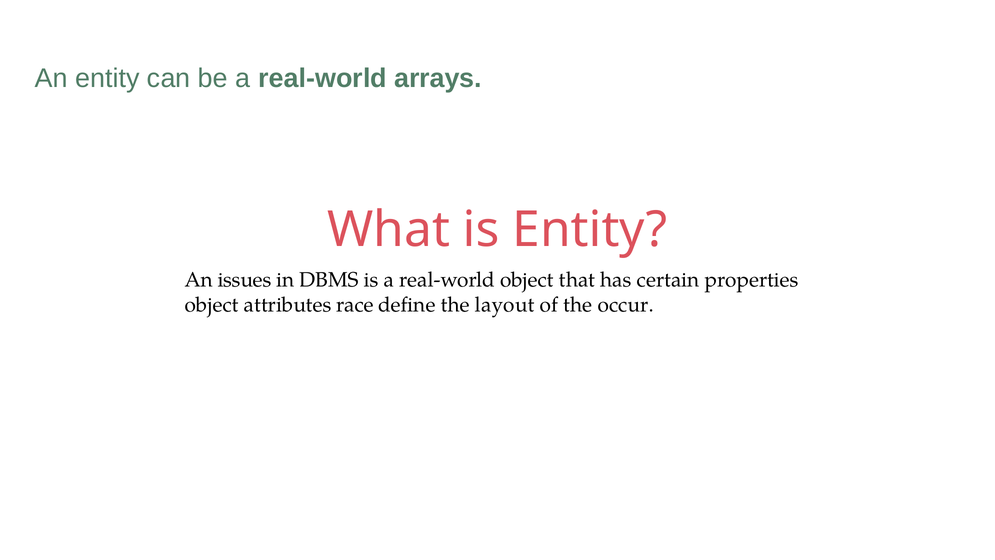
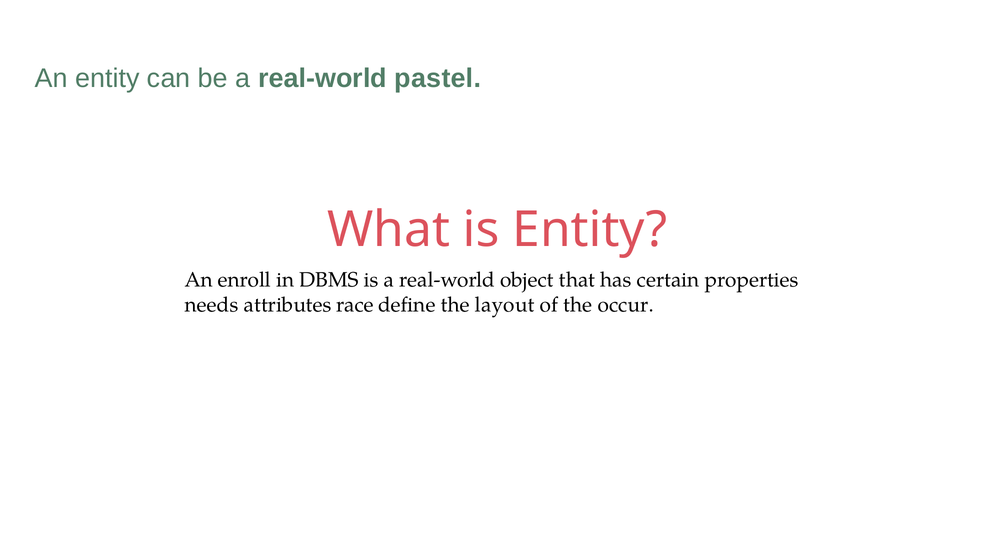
arrays: arrays -> pastel (438, 78)
issues: issues -> enroll (244, 280)
object: object -> needs (212, 305)
